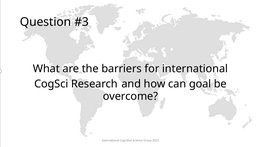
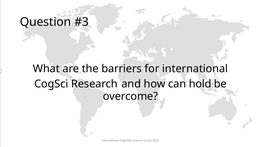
goal: goal -> hold (200, 84)
